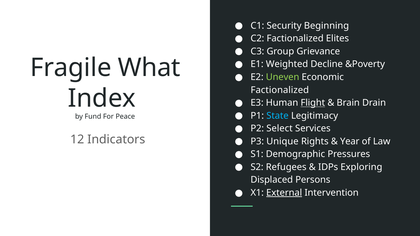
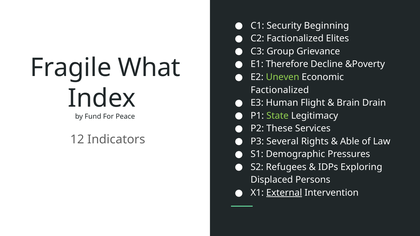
Weighted: Weighted -> Therefore (287, 64)
Flight underline: present -> none (313, 103)
State colour: light blue -> light green (278, 116)
Select: Select -> These (279, 129)
Unique: Unique -> Several (282, 142)
Year: Year -> Able (350, 142)
